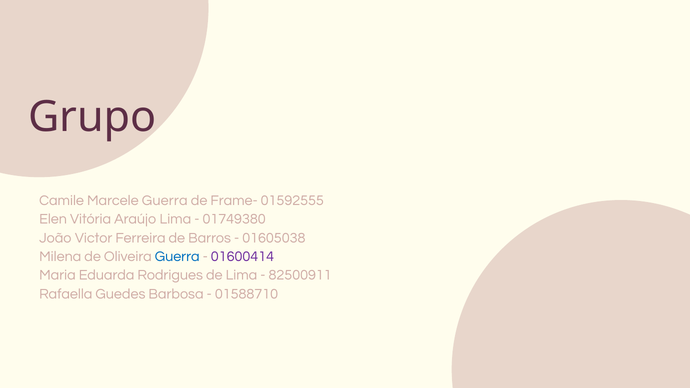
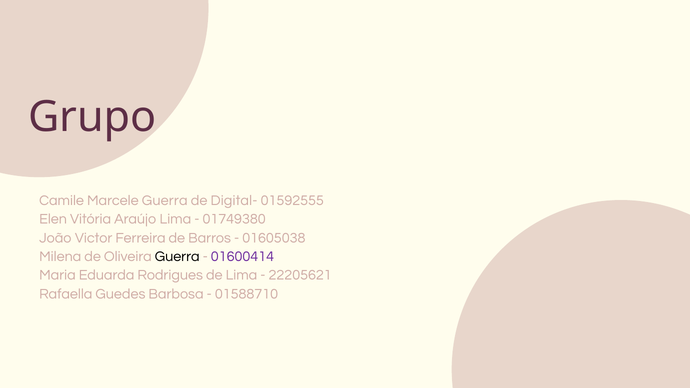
Frame-: Frame- -> Digital- (234, 200)
Guerra colour: blue -> black (177, 257)
82500911: 82500911 -> 22205621 (300, 275)
